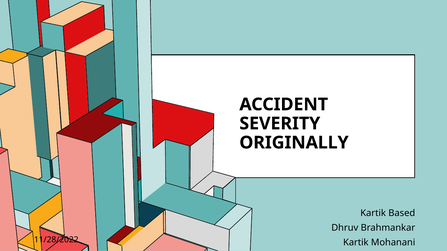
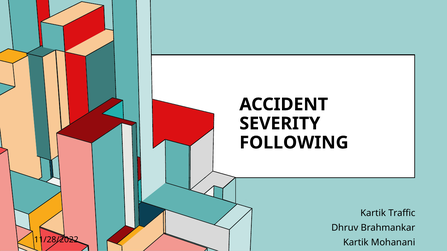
ORIGINALLY: ORIGINALLY -> FOLLOWING (294, 143)
Based: Based -> Traffic (402, 213)
